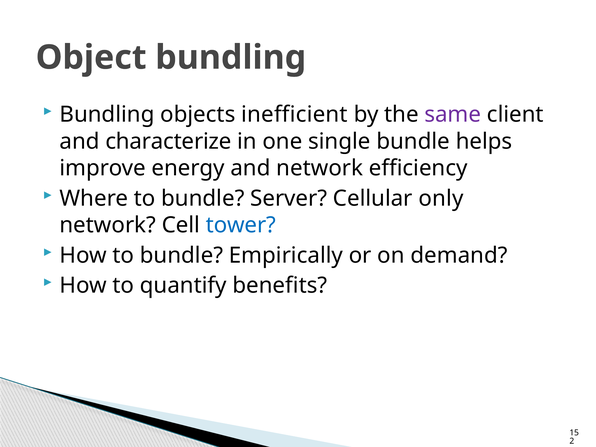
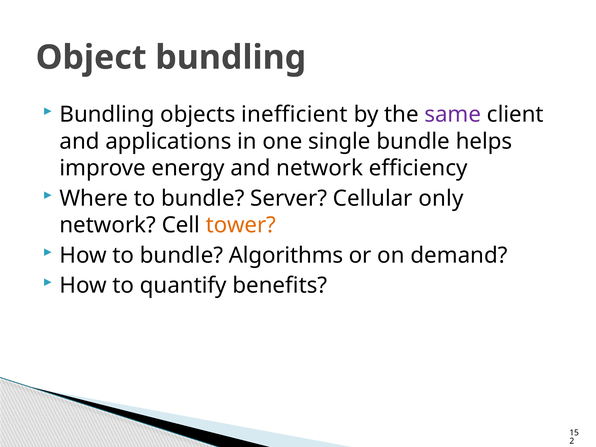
characterize: characterize -> applications (168, 141)
tower colour: blue -> orange (241, 225)
Empirically: Empirically -> Algorithms (286, 255)
